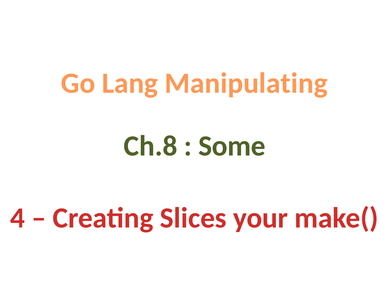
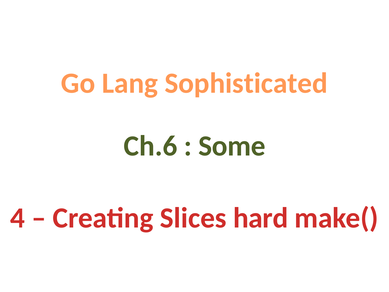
Manipulating: Manipulating -> Sophisticated (246, 83)
Ch.8: Ch.8 -> Ch.6 (151, 146)
your: your -> hard (261, 218)
